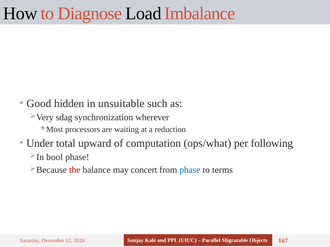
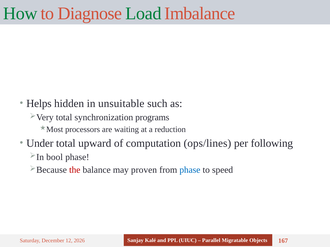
How colour: black -> green (20, 14)
Load colour: black -> green (143, 14)
Good: Good -> Helps (39, 104)
sdag: sdag -> total (64, 118)
wherever: wherever -> programs (152, 118)
ops/what: ops/what -> ops/lines (207, 144)
concert: concert -> proven (144, 170)
terms: terms -> speed (223, 170)
